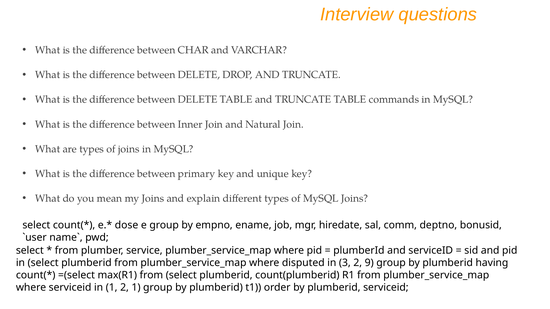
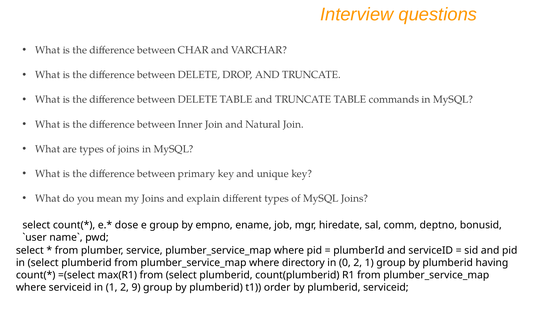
disputed: disputed -> directory (303, 263)
3: 3 -> 0 (345, 263)
2 9: 9 -> 1 (369, 263)
2 1: 1 -> 9 (136, 288)
